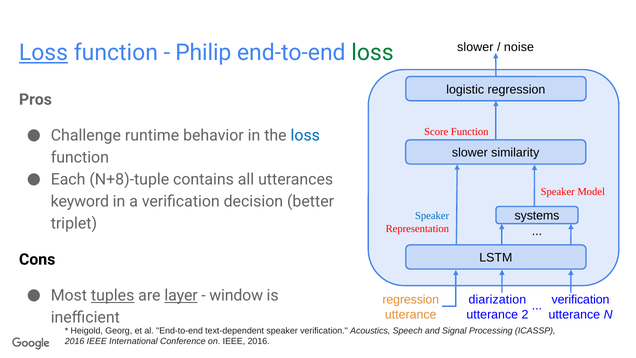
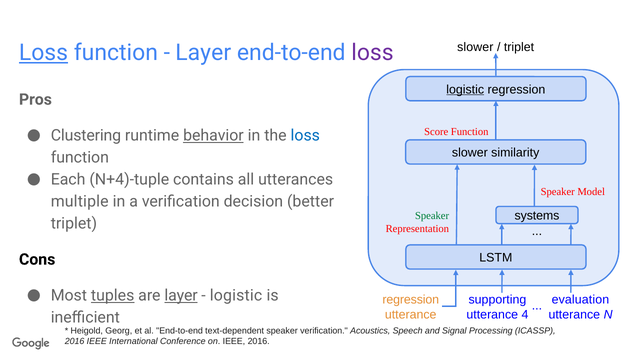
noise: noise -> triplet (519, 47)
Philip: Philip -> Layer (203, 53)
loss colour: green -> purple (372, 53)
logistic underline: none -> present (465, 89)
Challenge: Challenge -> Clustering (86, 135)
behavior underline: none -> present (213, 135)
N+8)-tuple: N+8)-tuple -> N+4)-tuple (129, 179)
keyword: keyword -> multiple (80, 201)
Speaker colour: blue -> green (432, 216)
window: window -> logistic (236, 295)
diarization: diarization -> supporting (497, 299)
verification: verification -> evaluation (580, 299)
2: 2 -> 4 (525, 314)
